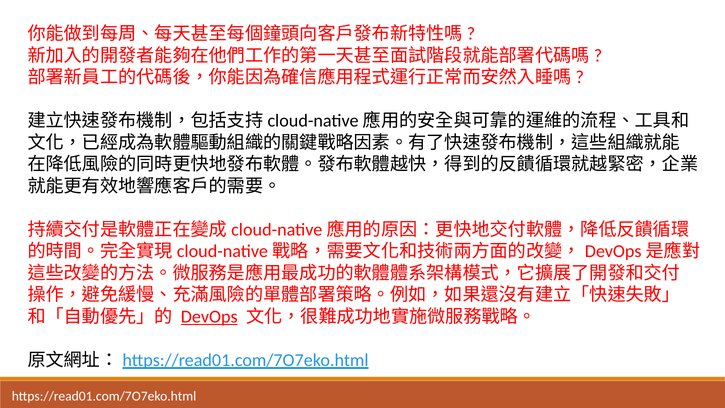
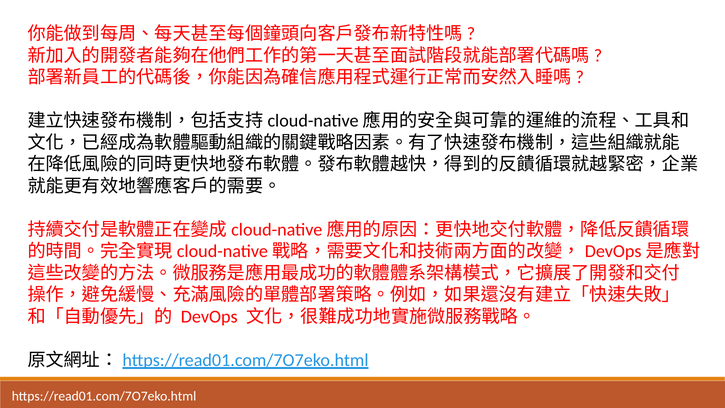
DevOps underline: present -> none (209, 317)
